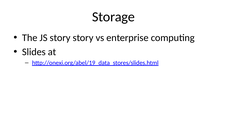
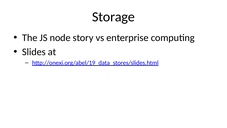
JS story: story -> node (60, 38)
